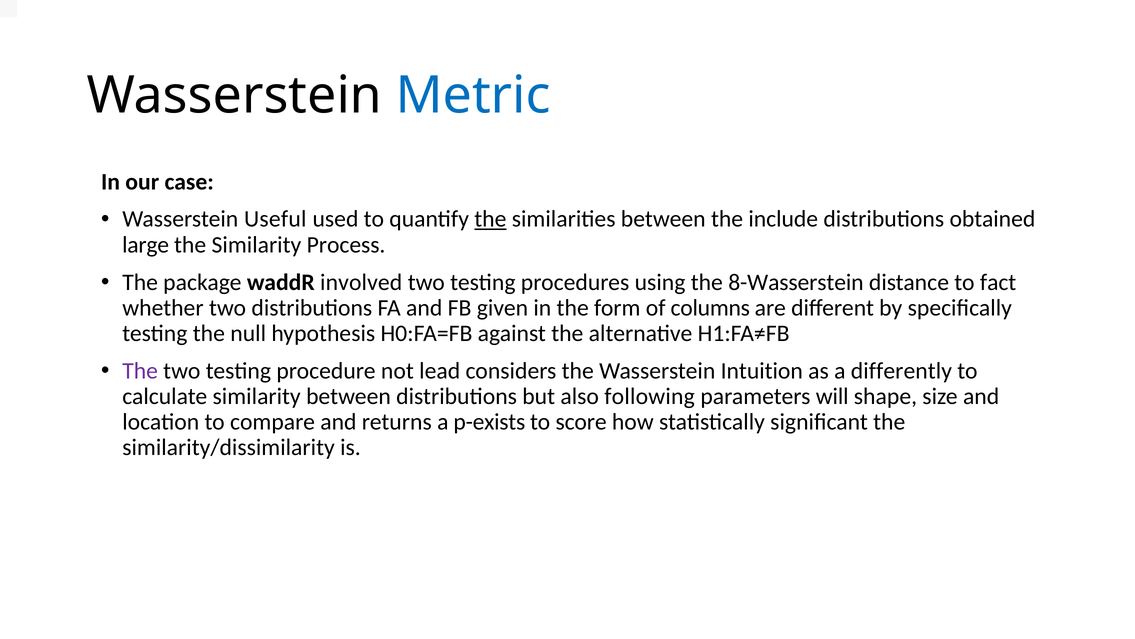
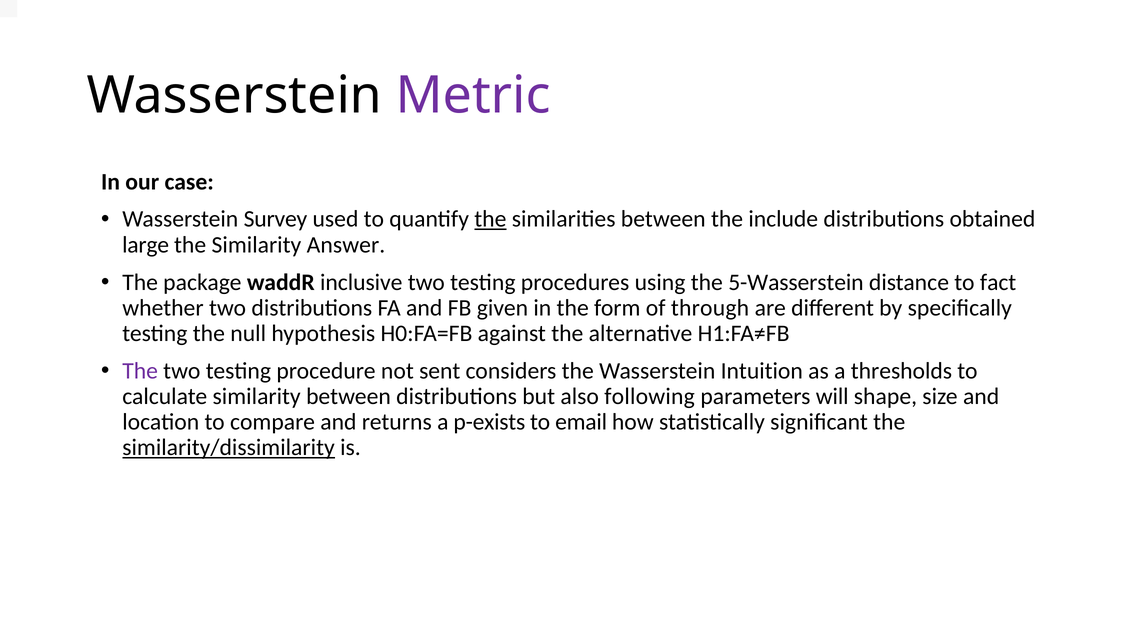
Metric colour: blue -> purple (473, 95)
Useful: Useful -> Survey (275, 219)
Process: Process -> Answer (346, 245)
involved: involved -> inclusive (361, 282)
8-Wasserstein: 8-Wasserstein -> 5-Wasserstein (796, 282)
columns: columns -> through (710, 308)
lead: lead -> sent (440, 370)
differently: differently -> thresholds (901, 370)
score: score -> email (581, 422)
similarity/dissimilarity underline: none -> present (229, 447)
